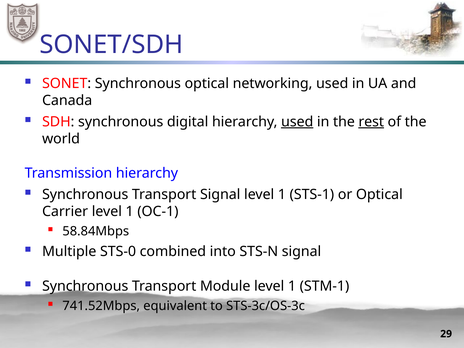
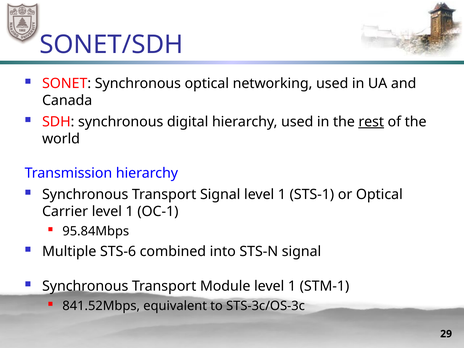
used underline: present -> none (297, 122)
58.84Mbps: 58.84Mbps -> 95.84Mbps (96, 231)
STS-0: STS-0 -> STS-6 (118, 252)
741.52Mbps: 741.52Mbps -> 841.52Mbps (101, 306)
